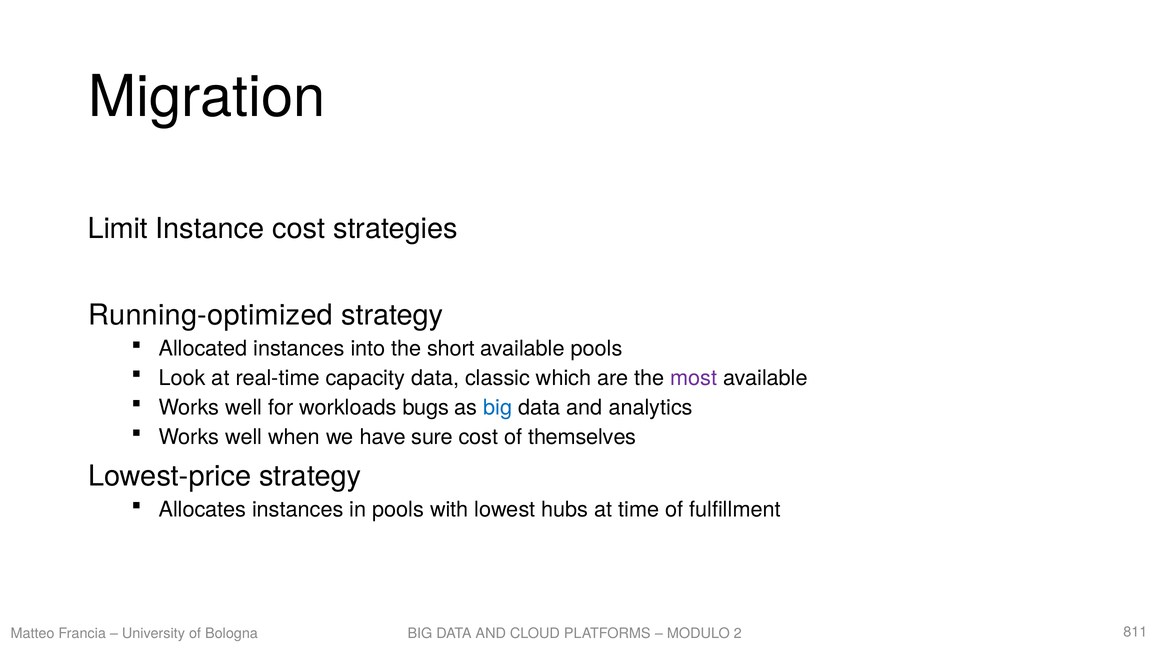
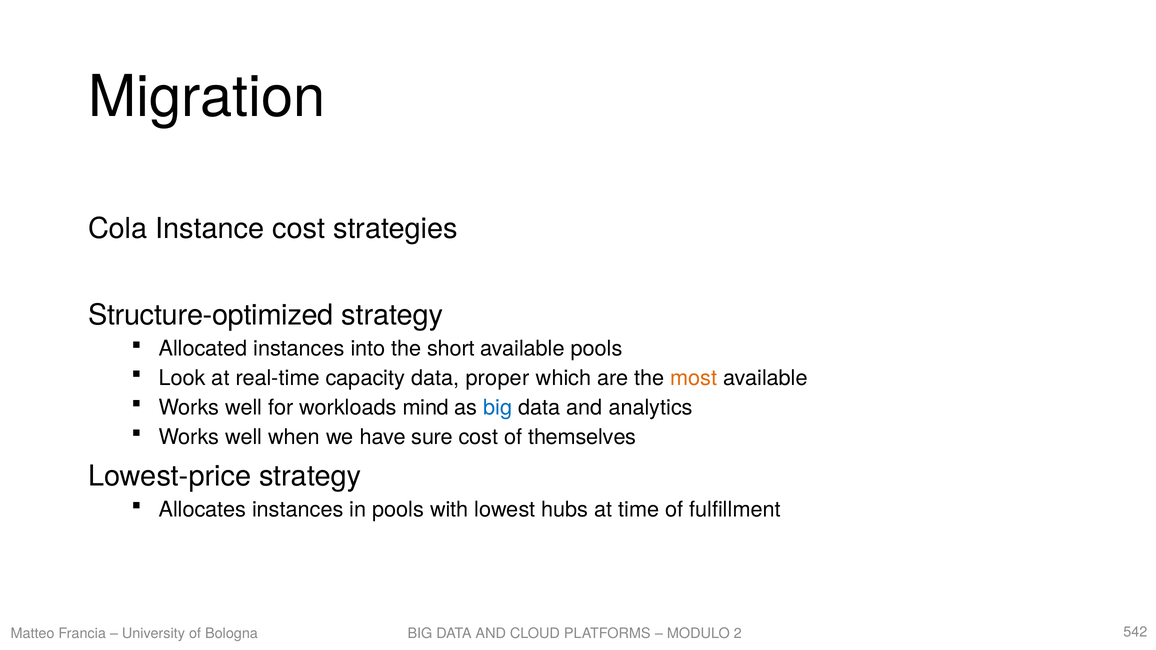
Limit: Limit -> Cola (118, 229)
Running-optimized: Running-optimized -> Structure-optimized (211, 315)
classic: classic -> proper (497, 378)
most colour: purple -> orange (694, 378)
bugs: bugs -> mind (426, 408)
811: 811 -> 542 (1135, 632)
